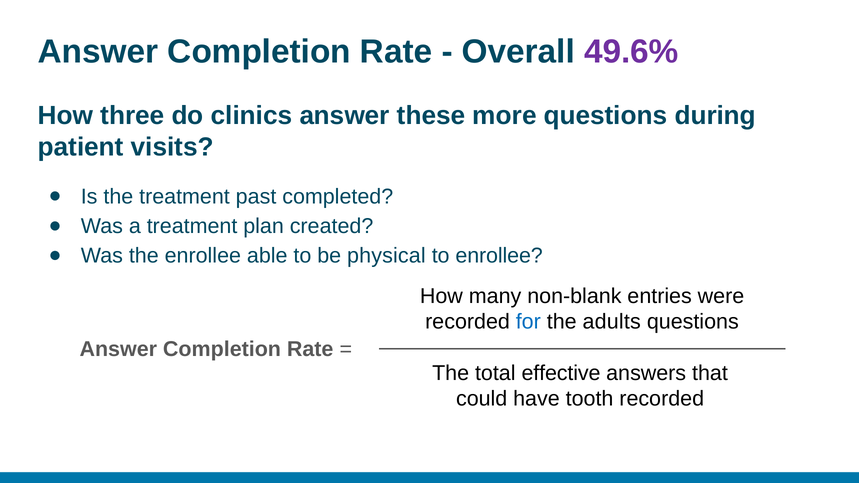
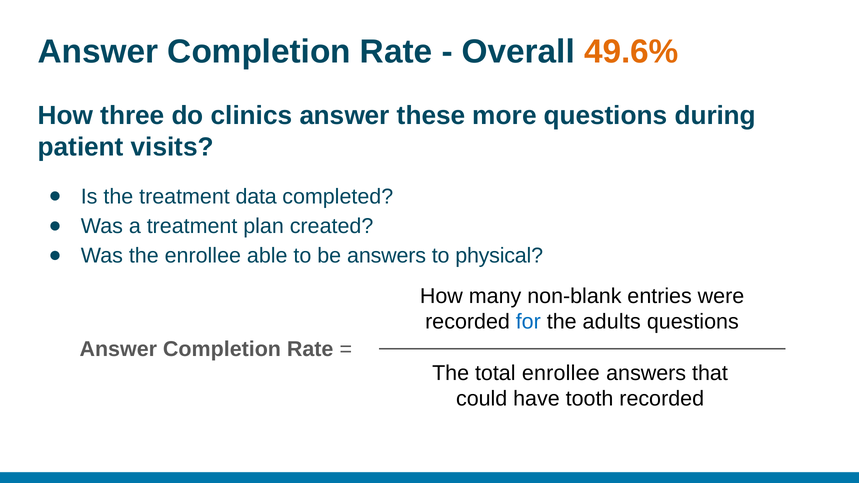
49.6% colour: purple -> orange (631, 52)
past: past -> data (256, 197)
be physical: physical -> answers (387, 256)
to enrollee: enrollee -> physical (499, 256)
total effective: effective -> enrollee (561, 373)
